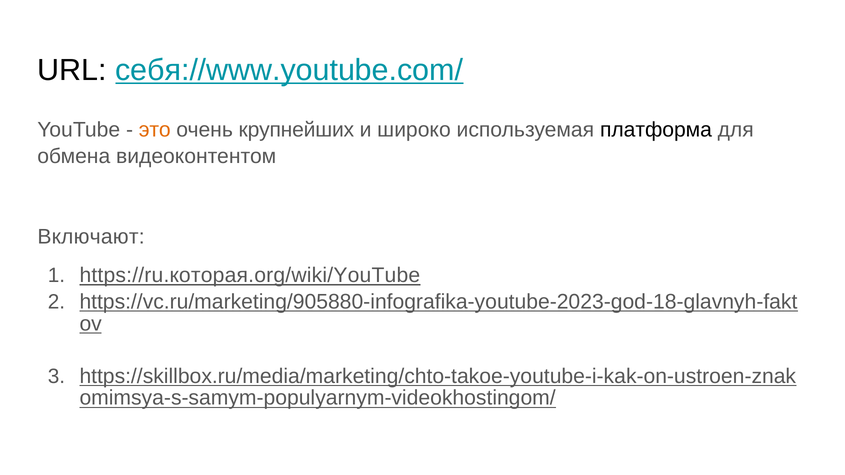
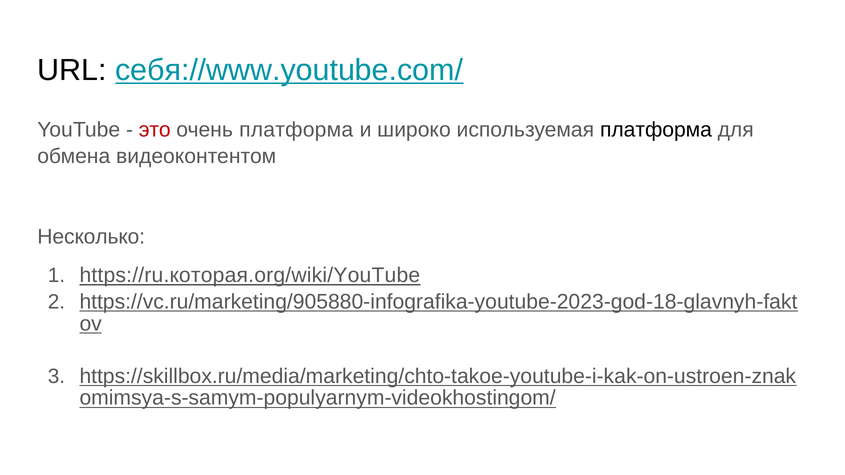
это colour: orange -> red (155, 130)
очень крупнейших: крупнейших -> платформа (296, 130)
Включают: Включают -> Несколько (91, 237)
